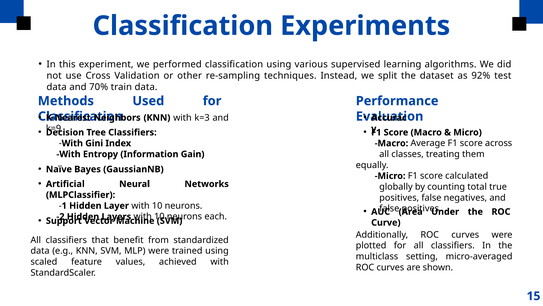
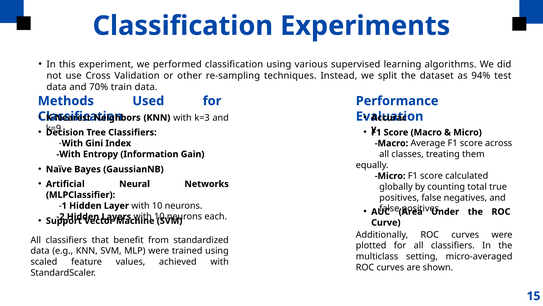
92%: 92% -> 94% (481, 76)
